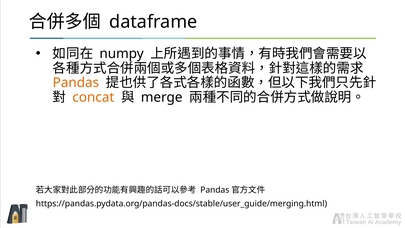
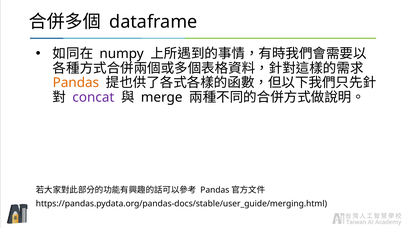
concat colour: orange -> purple (93, 97)
